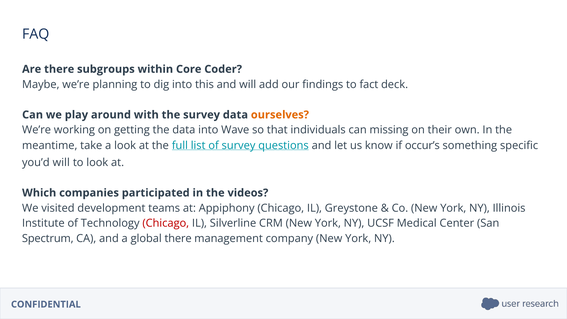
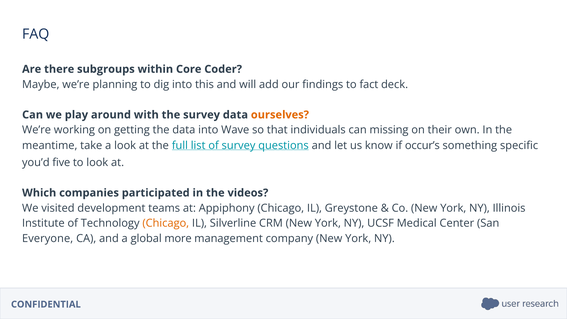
you’d will: will -> five (61, 162)
Chicago colour: red -> orange (166, 223)
Spectrum: Spectrum -> Everyone (48, 238)
global there: there -> more (178, 238)
